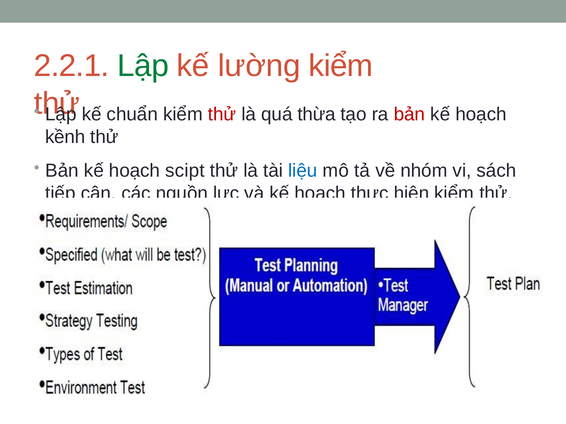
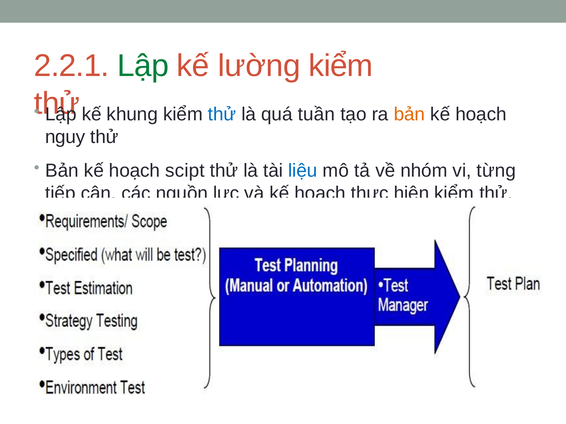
chuẩn: chuẩn -> khung (132, 115)
thử colour: red -> blue (222, 115)
thừa: thừa -> tuần (316, 115)
bản colour: red -> orange (409, 115)
kềnh: kềnh -> nguy (65, 137)
sách: sách -> từng (496, 171)
